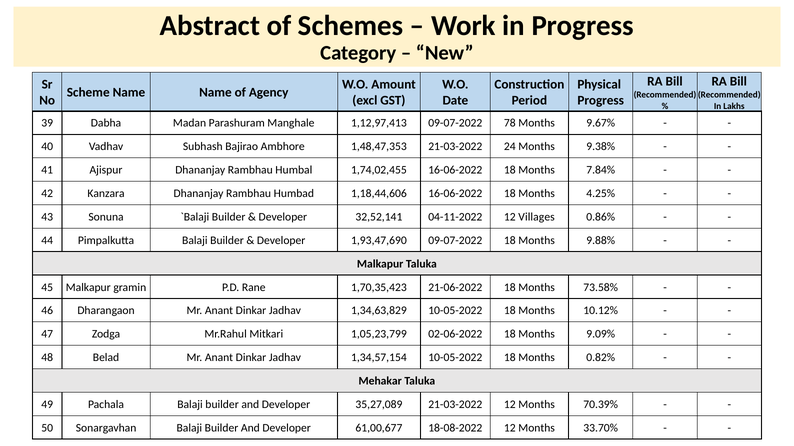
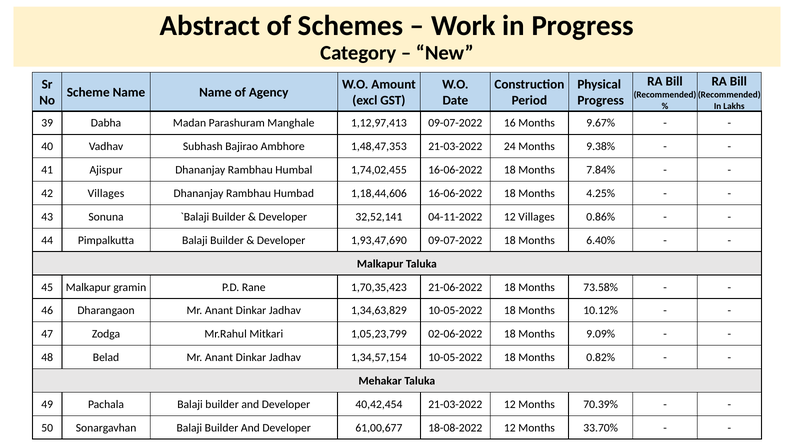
78: 78 -> 16 (510, 123)
42 Kanzara: Kanzara -> Villages (106, 194)
9.88%: 9.88% -> 6.40% (601, 241)
35,27,089: 35,27,089 -> 40,42,454 (379, 405)
